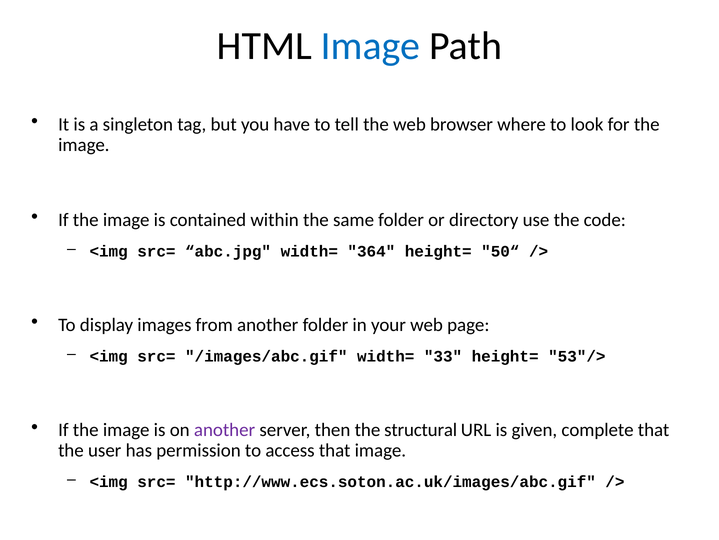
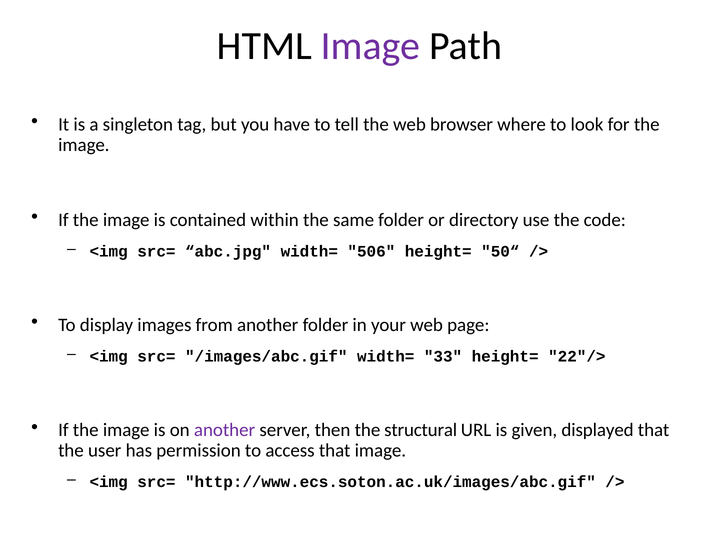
Image colour: blue -> purple (371, 46)
364: 364 -> 506 (371, 251)
53"/>: 53"/> -> 22"/> (577, 356)
complete: complete -> displayed (598, 430)
